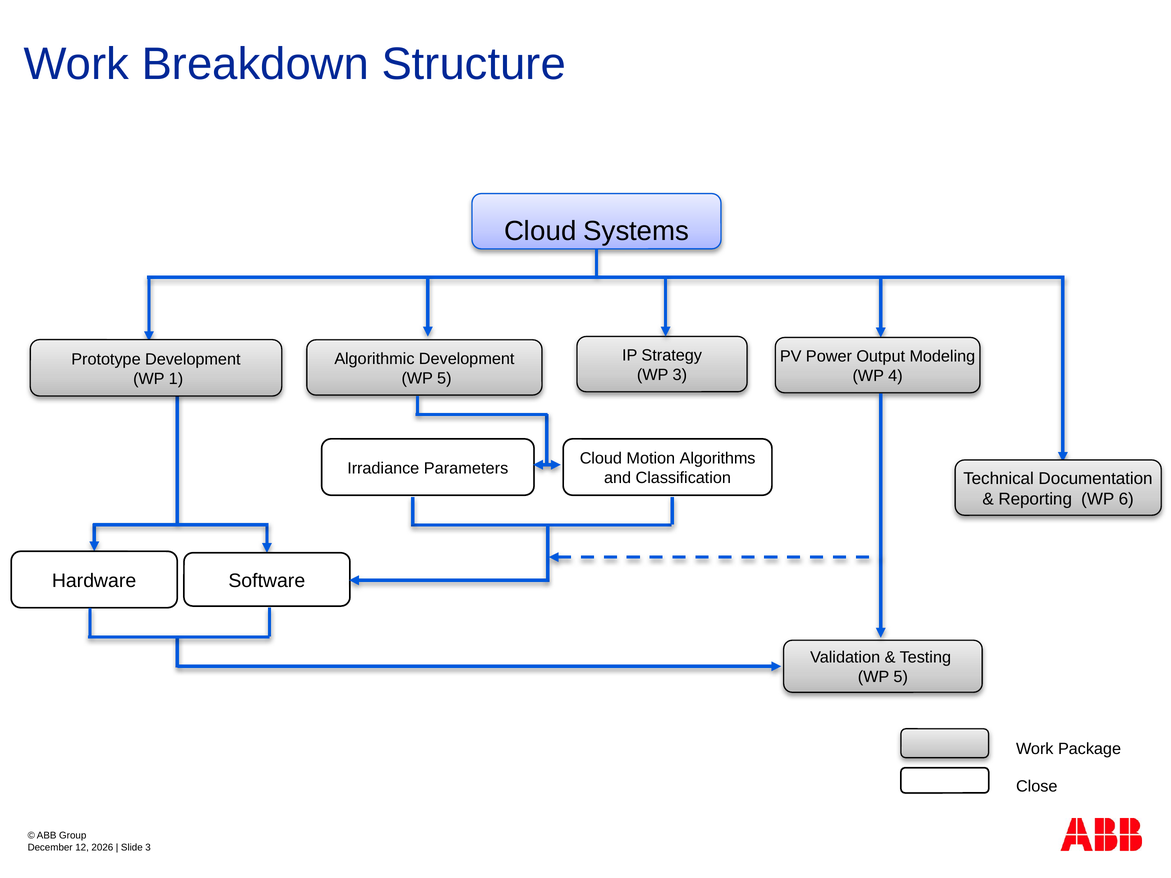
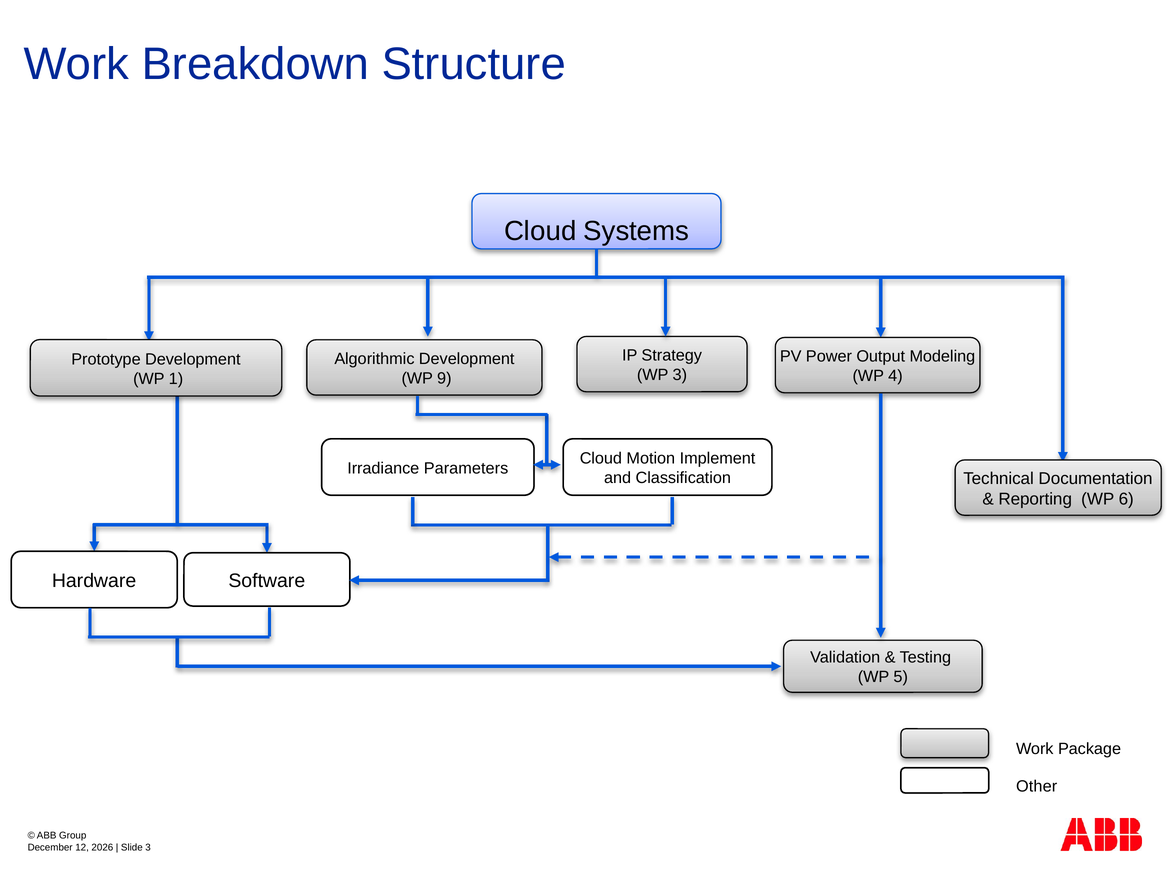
5: 5 -> 9 (444, 378)
Algorithms: Algorithms -> Implement (718, 459)
Close: Close -> Other (1037, 787)
